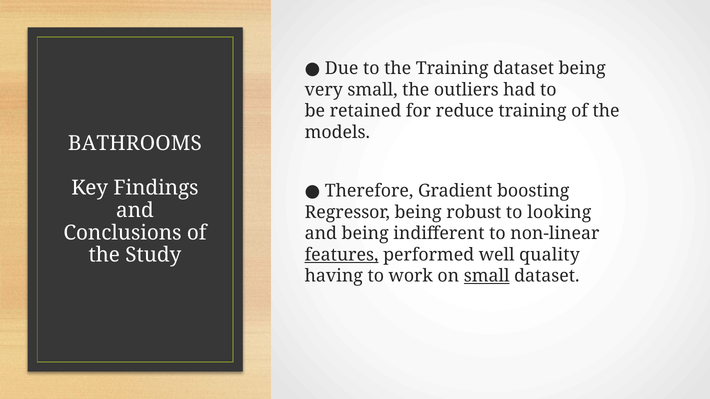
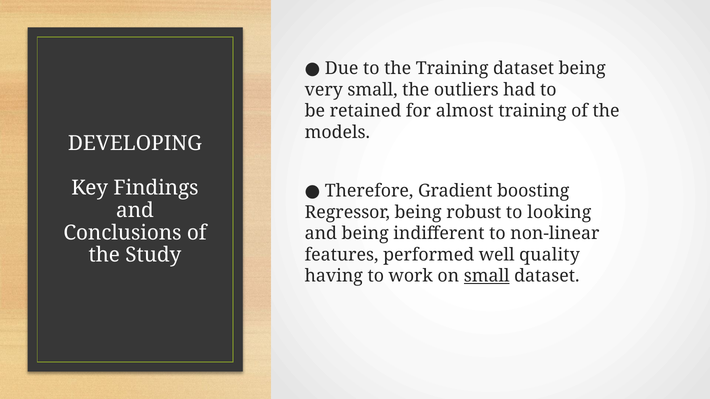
reduce: reduce -> almost (465, 111)
BATHROOMS: BATHROOMS -> DEVELOPING (135, 144)
features underline: present -> none (342, 255)
